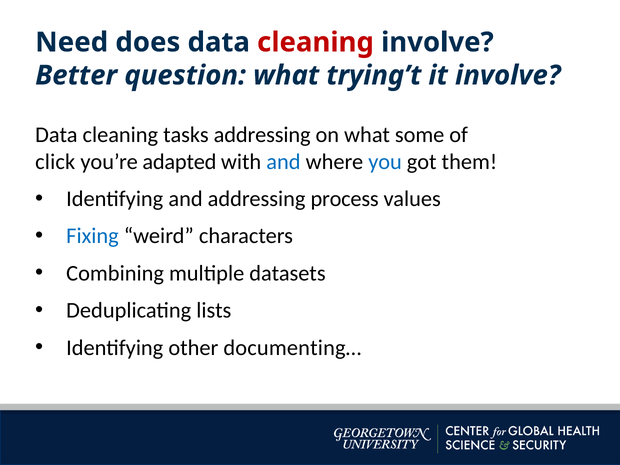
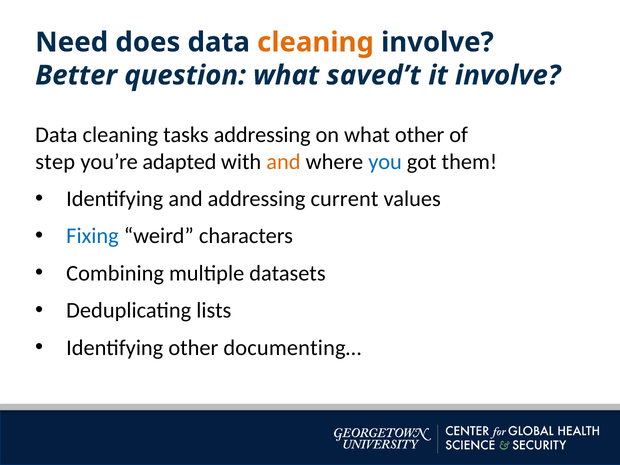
cleaning colour: red -> orange (315, 42)
trying’t: trying’t -> saved’t (374, 75)
what some: some -> other (420, 135)
click: click -> step (55, 162)
and colour: blue -> orange (283, 162)
process: process -> current (344, 199)
